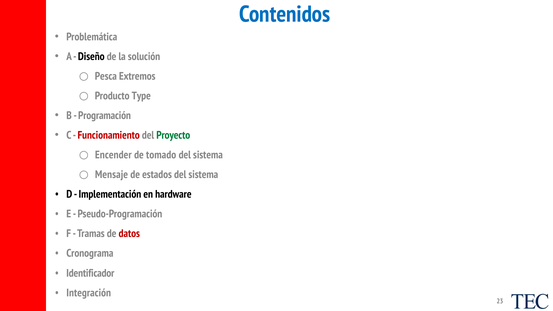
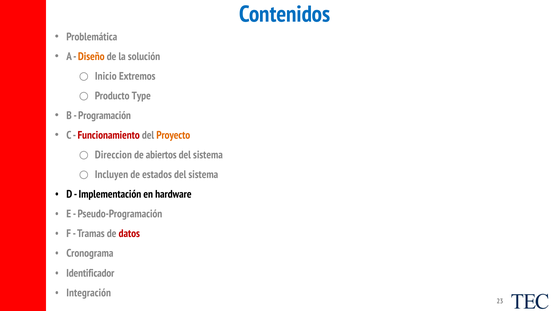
Diseño colour: black -> orange (91, 56)
Pesca: Pesca -> Inicio (106, 76)
Proyecto colour: green -> orange (173, 135)
Encender: Encender -> Direccion (113, 155)
tomado: tomado -> abiertos (161, 155)
Mensaje: Mensaje -> Incluyen (112, 175)
